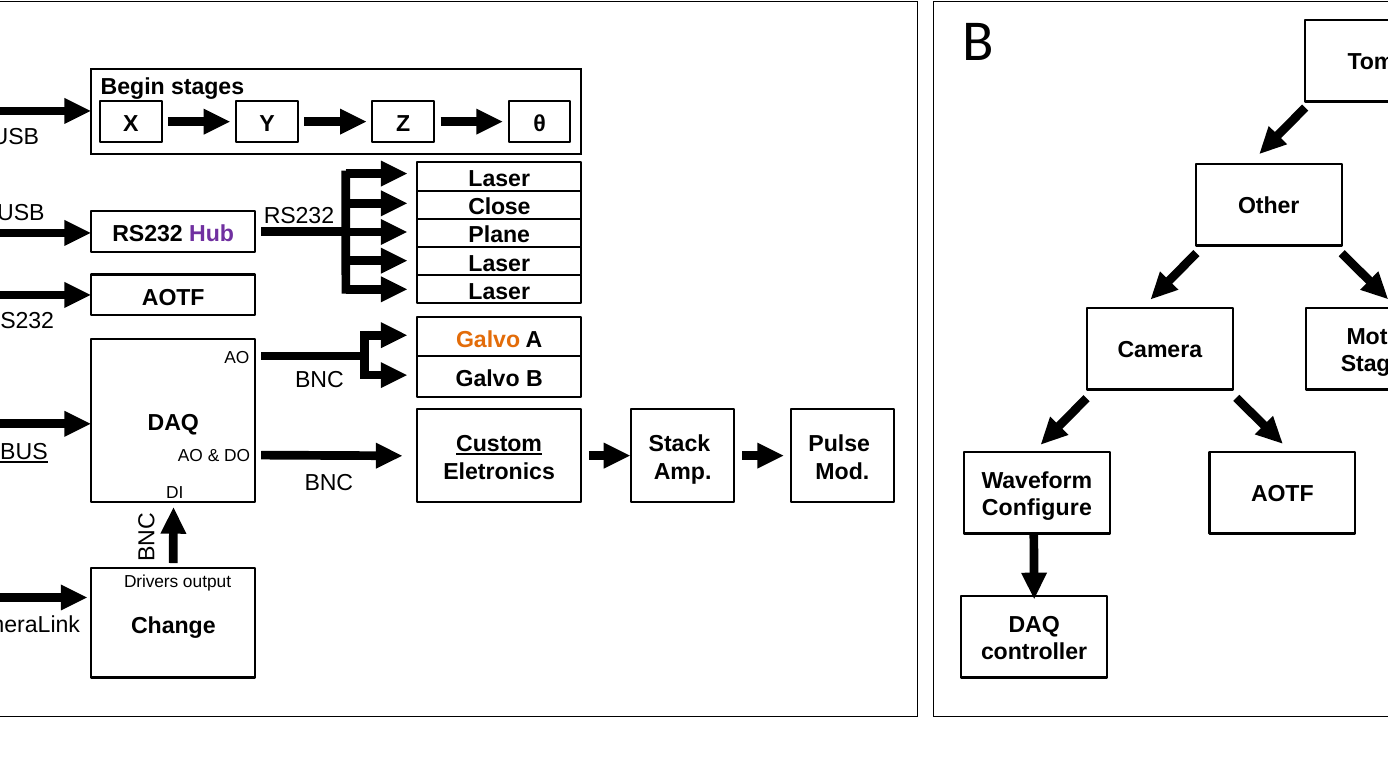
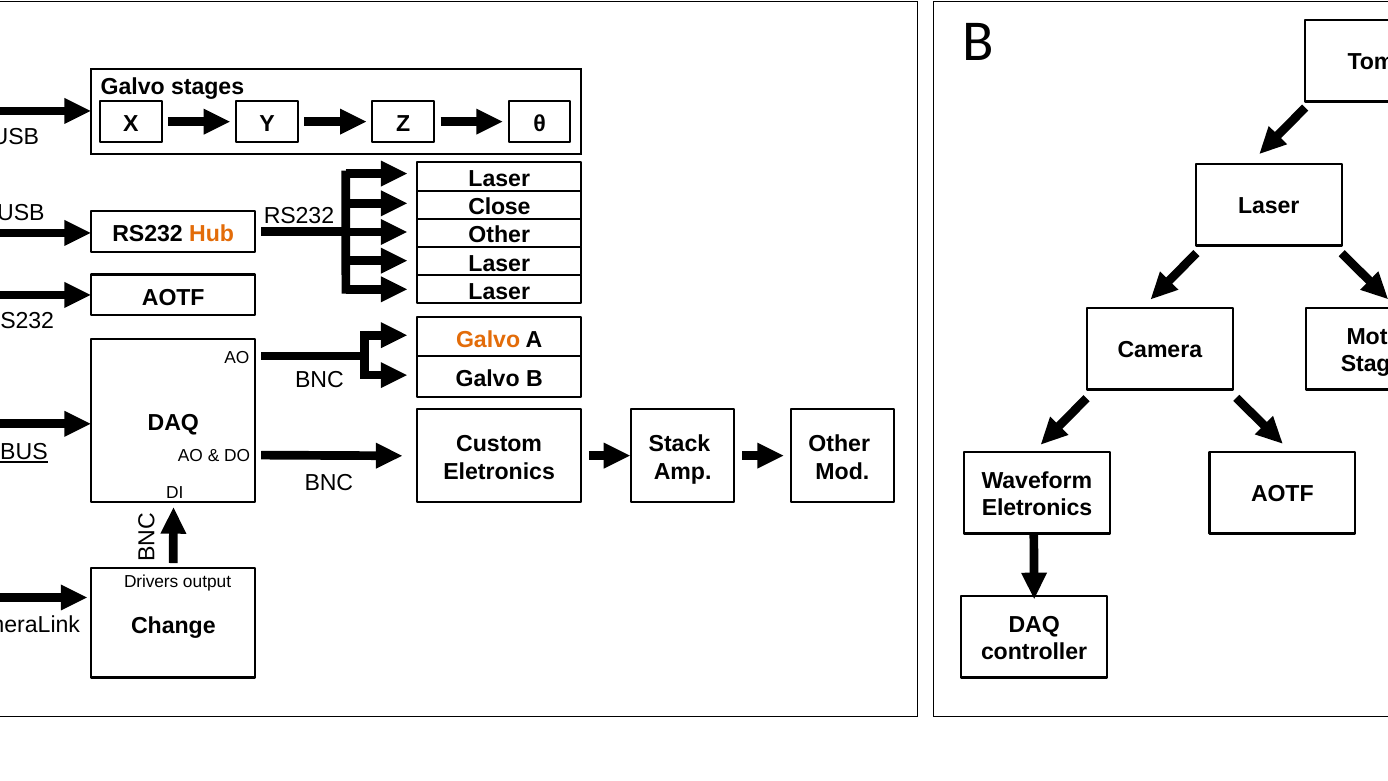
Begin: Begin -> Galvo (133, 87)
Other: Other -> Laser (1269, 206)
Hub colour: purple -> orange (212, 234)
Plane: Plane -> Other (499, 235)
Custom underline: present -> none (499, 444)
Pulse: Pulse -> Other (839, 444)
Configure: Configure -> Eletronics (1037, 508)
